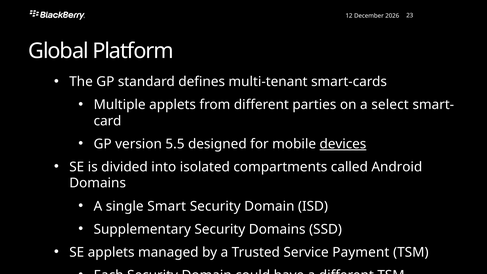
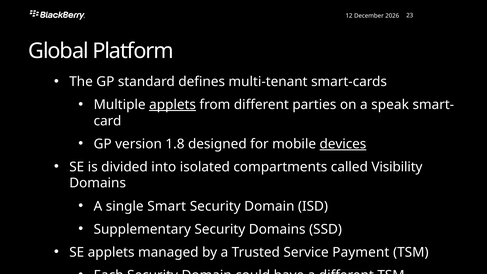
applets underline: none -> present (173, 105)
select: select -> speak (390, 105)
5.5: 5.5 -> 1.8 (175, 144)
Android: Android -> Visibility (397, 167)
